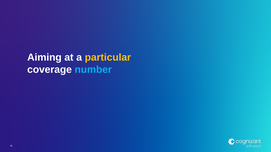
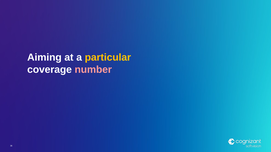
number colour: light blue -> pink (93, 70)
